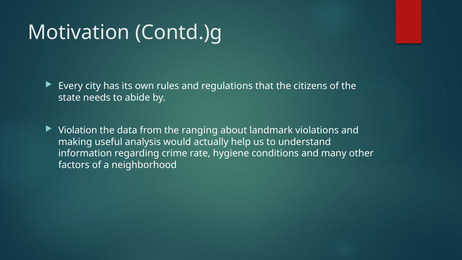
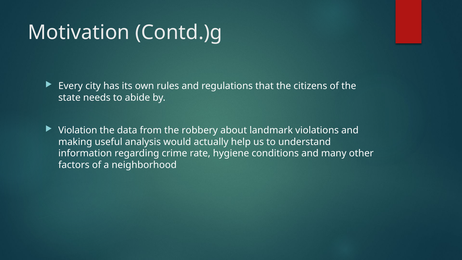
ranging: ranging -> robbery (200, 130)
